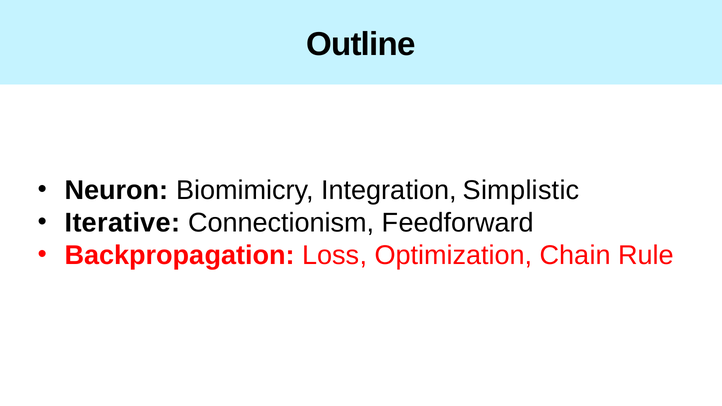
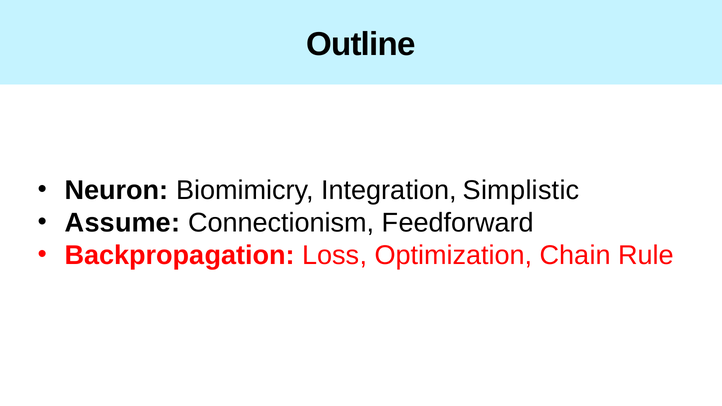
Iterative: Iterative -> Assume (123, 223)
